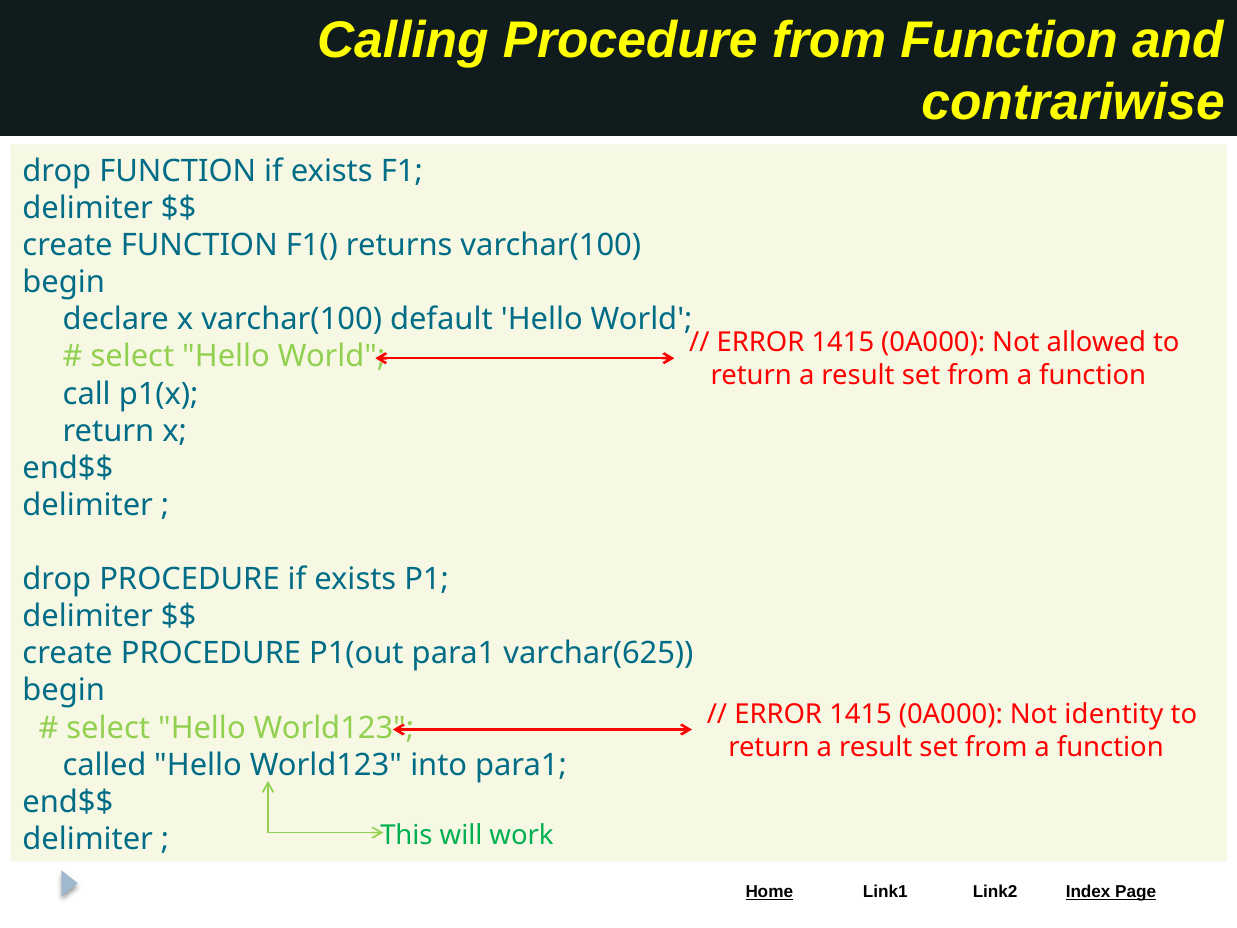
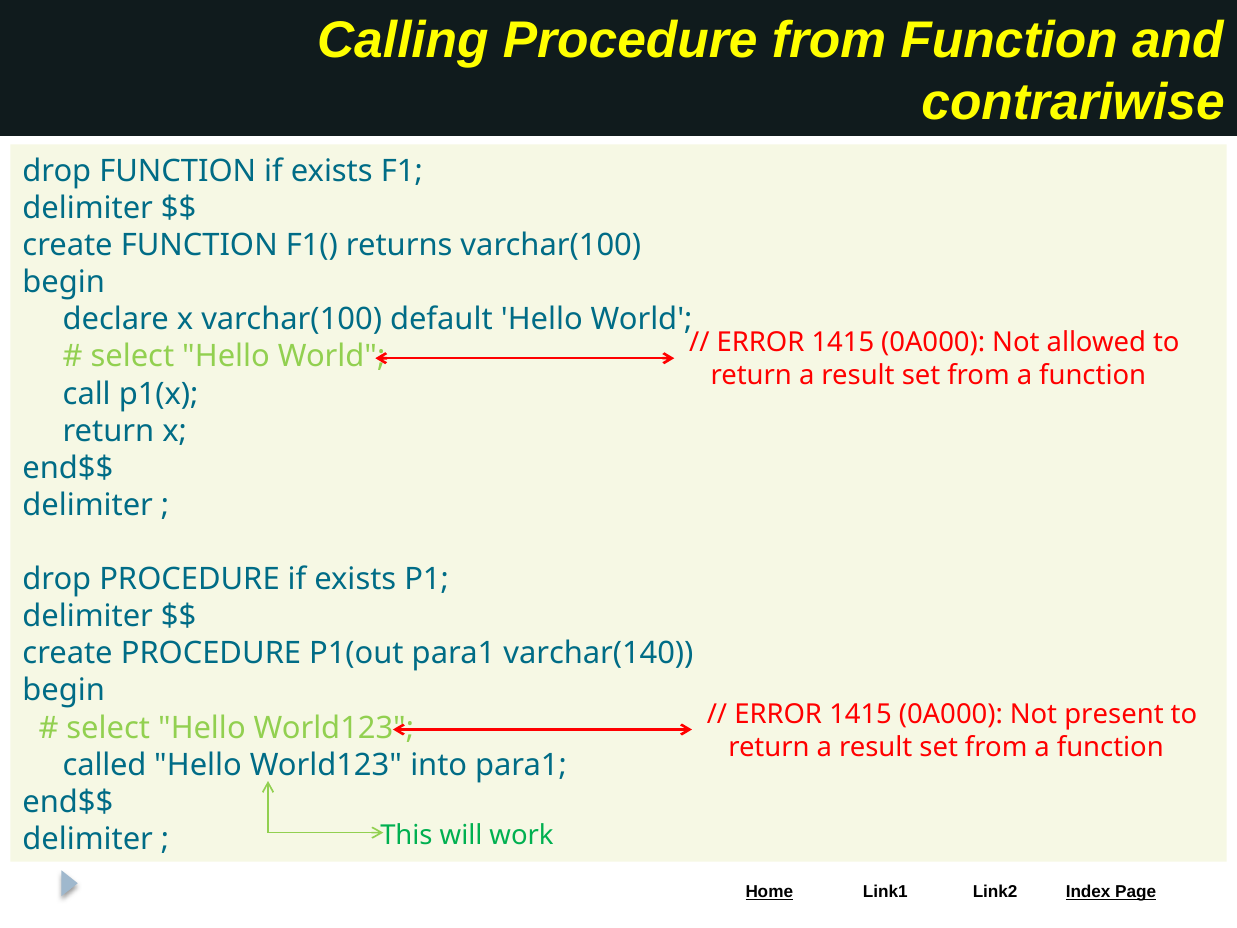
varchar(625: varchar(625 -> varchar(140 (598, 653)
identity: identity -> present (1114, 714)
